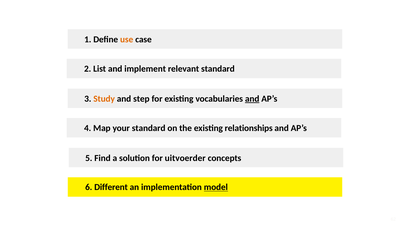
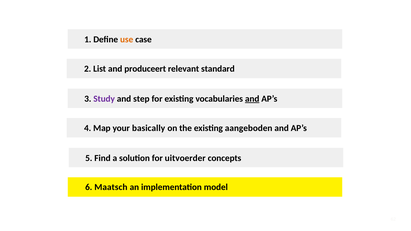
implement: implement -> produceert (145, 69)
Study colour: orange -> purple (104, 99)
your standard: standard -> basically (149, 128)
relationships: relationships -> aangeboden (249, 128)
Different: Different -> Maatsch (111, 187)
model underline: present -> none (216, 187)
